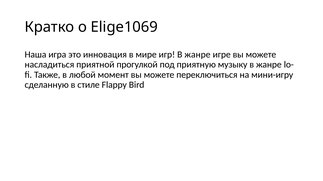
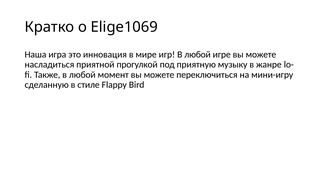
игр В жанре: жанре -> любой (198, 55)
